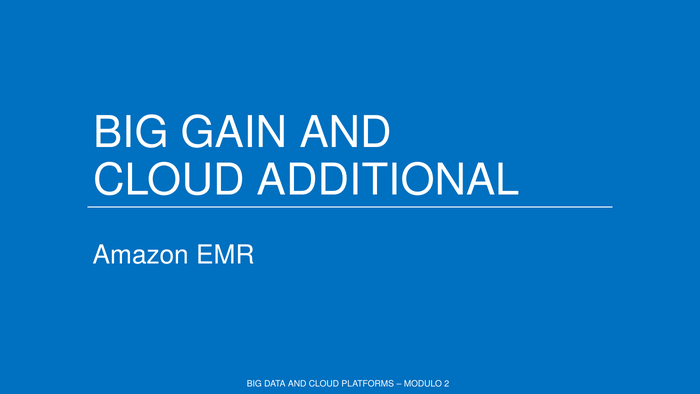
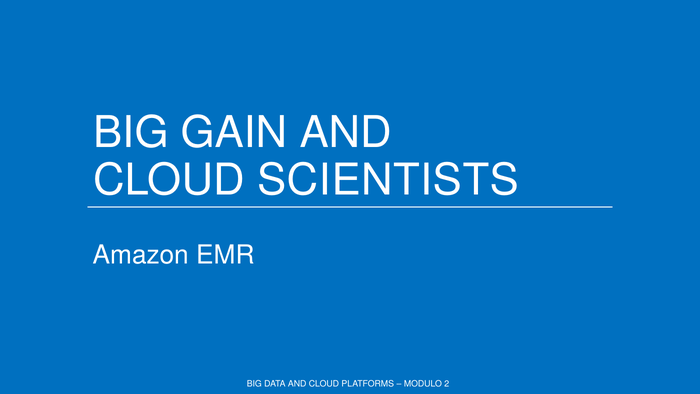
ADDITIONAL: ADDITIONAL -> SCIENTISTS (388, 180)
